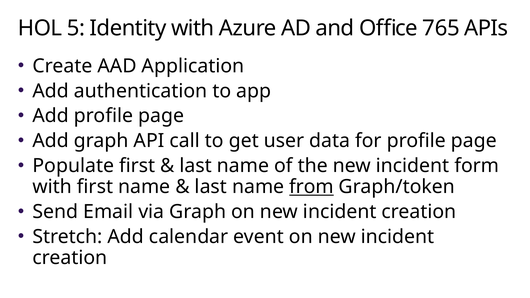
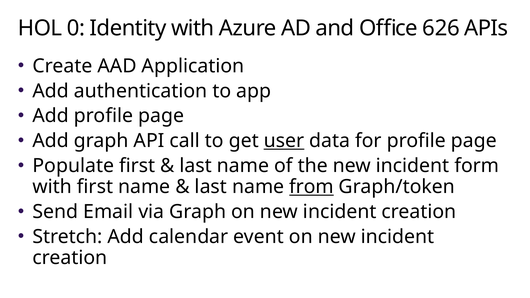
5: 5 -> 0 (76, 28)
765: 765 -> 626 (441, 28)
user underline: none -> present (284, 141)
